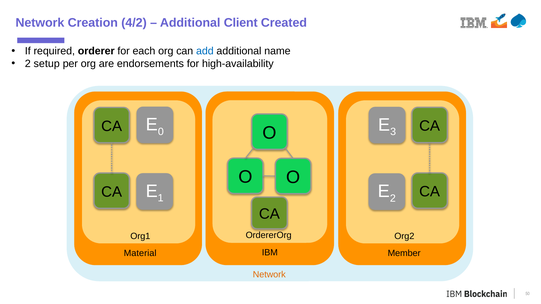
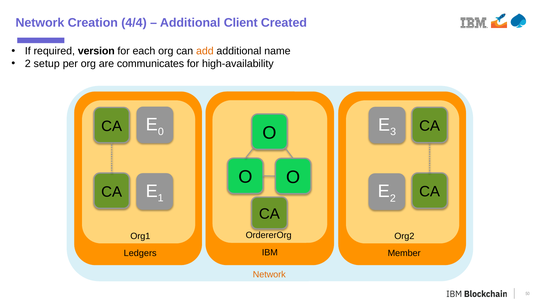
4/2: 4/2 -> 4/4 (134, 23)
orderer: orderer -> version (96, 51)
add colour: blue -> orange (205, 51)
endorsements: endorsements -> communicates (150, 64)
Material: Material -> Ledgers (140, 253)
